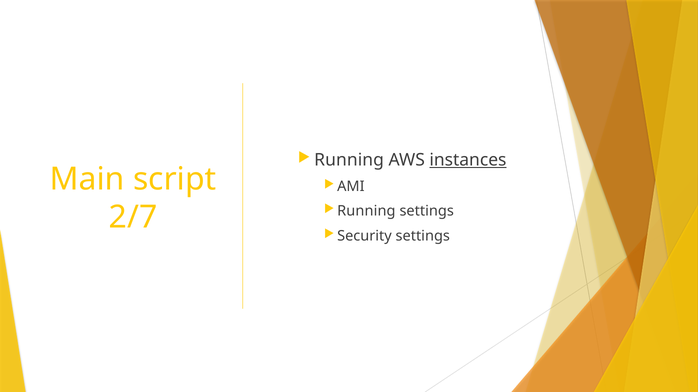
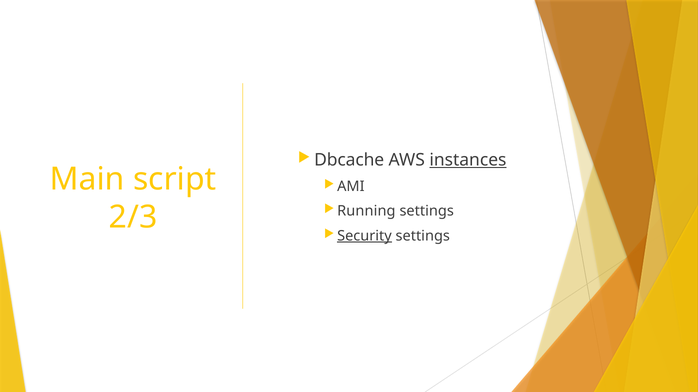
Running: Running -> Dbcache (349, 160)
2/7: 2/7 -> 2/3 (133, 218)
Security underline: none -> present (364, 236)
